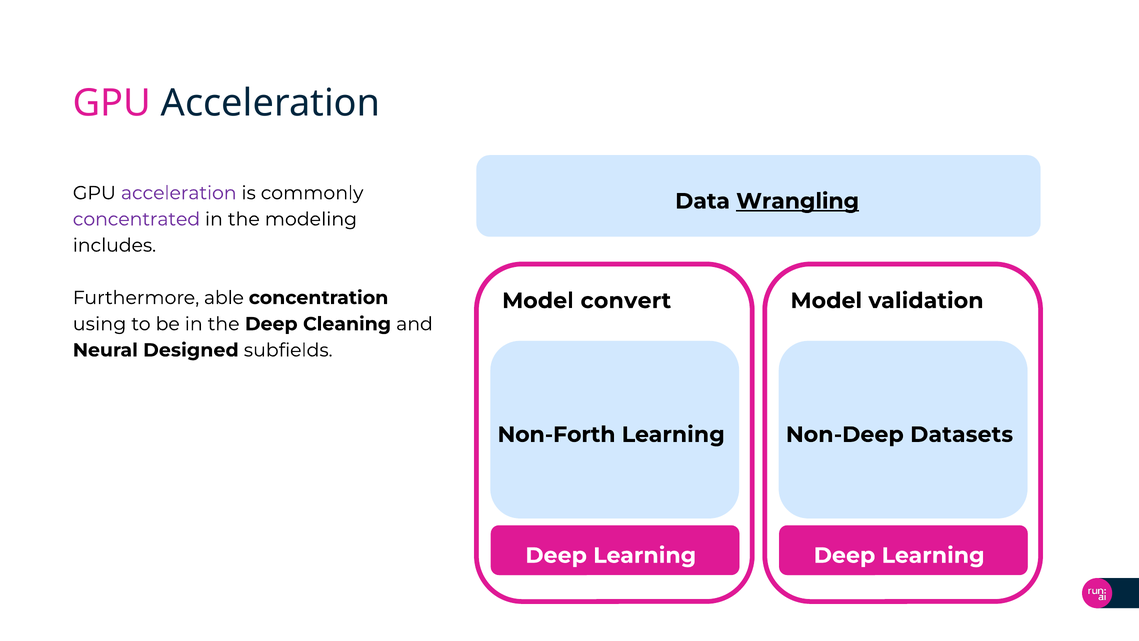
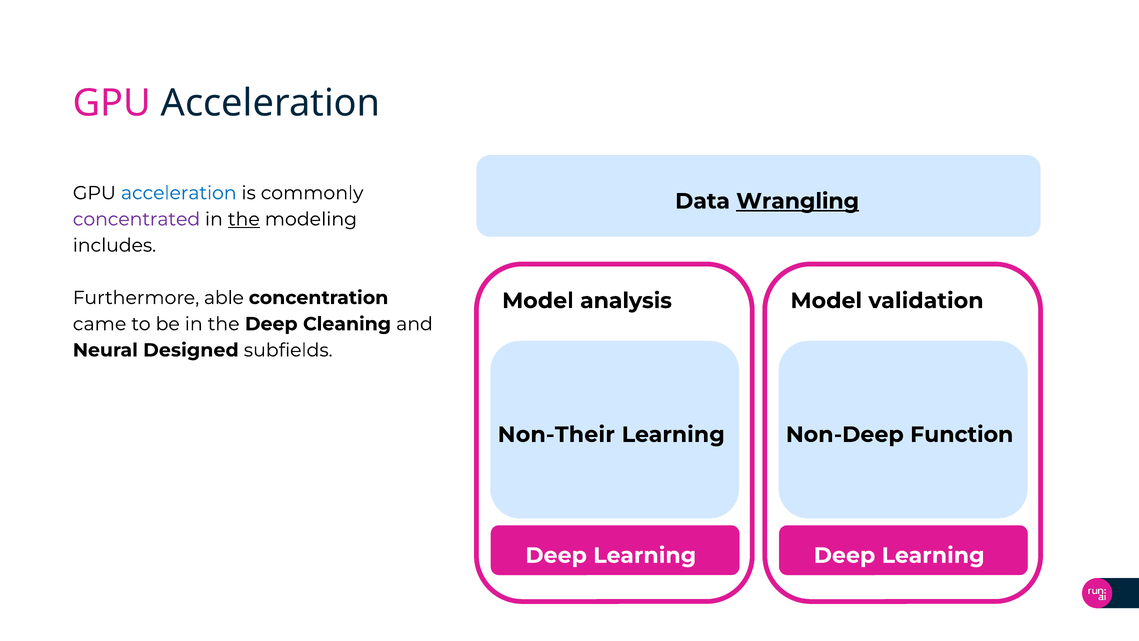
acceleration colour: purple -> blue (179, 193)
the underline: none -> present (244, 219)
convert: convert -> analysis (626, 301)
using: using -> came (100, 324)
Non-Forth: Non-Forth -> Non-Their (556, 434)
Datasets: Datasets -> Function (962, 434)
